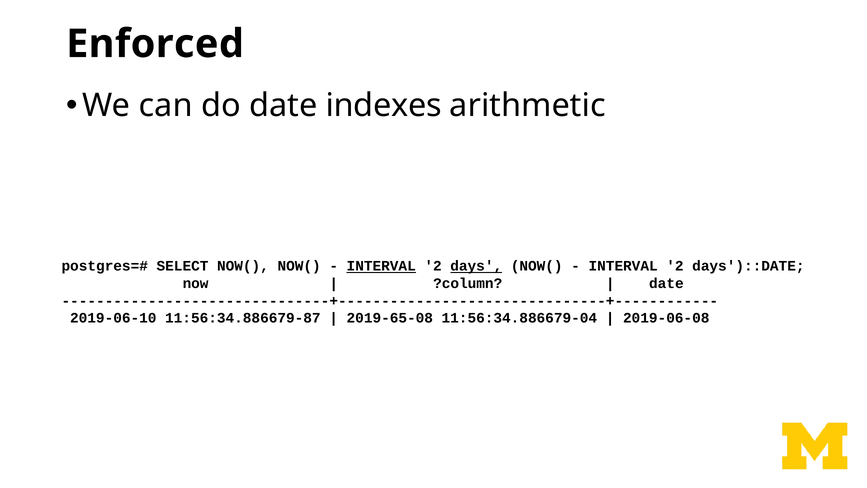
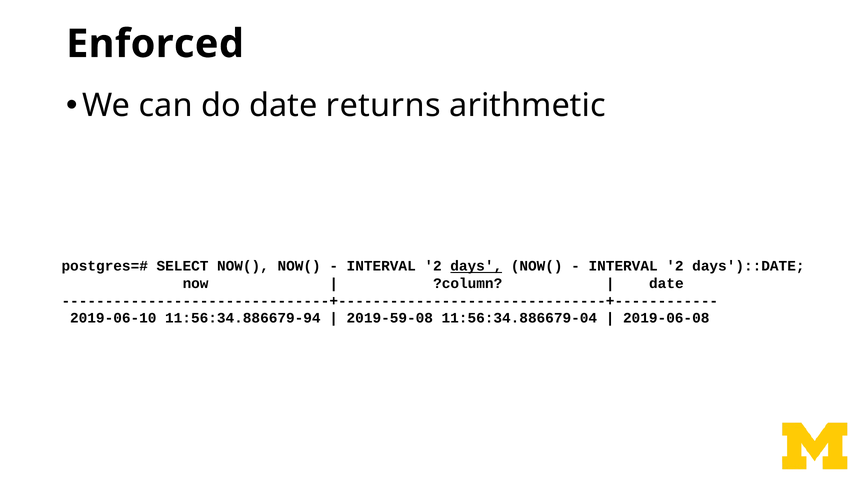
indexes: indexes -> returns (383, 105)
INTERVAL underline: present -> none (381, 266)
11:56:34.886679-87: 11:56:34.886679-87 -> 11:56:34.886679-94 (243, 318)
2019-65-08: 2019-65-08 -> 2019-59-08 (390, 318)
